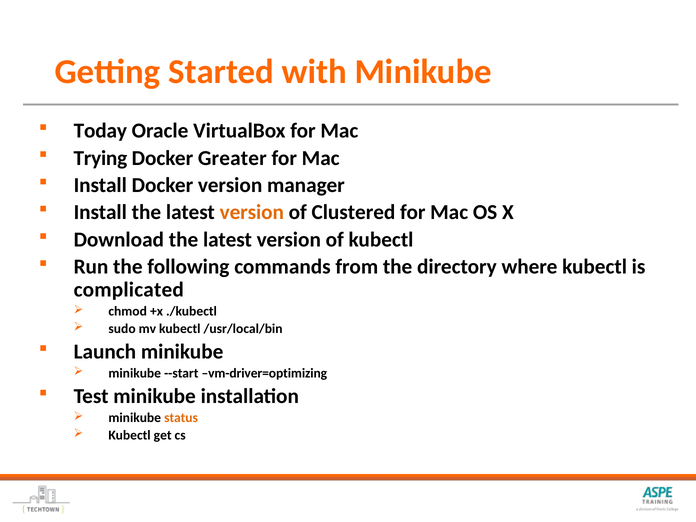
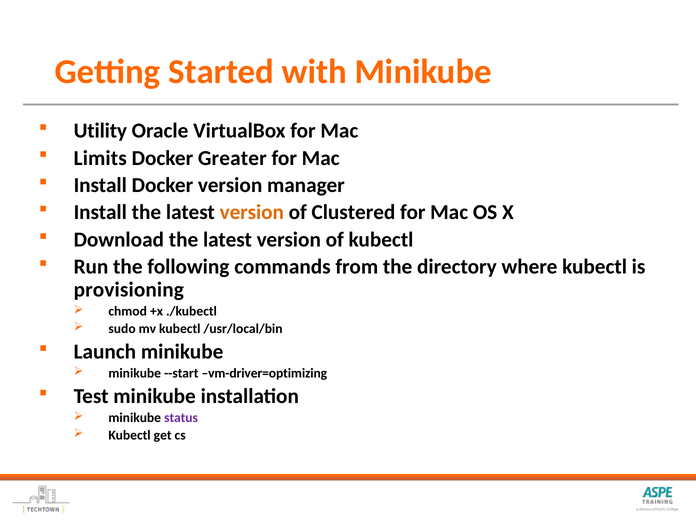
Today: Today -> Utility (100, 131)
Trying: Trying -> Limits (100, 158)
complicated: complicated -> provisioning (129, 290)
status colour: orange -> purple (181, 418)
